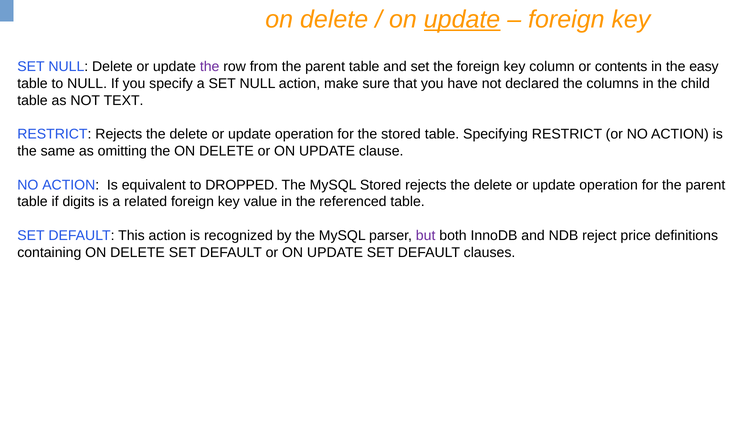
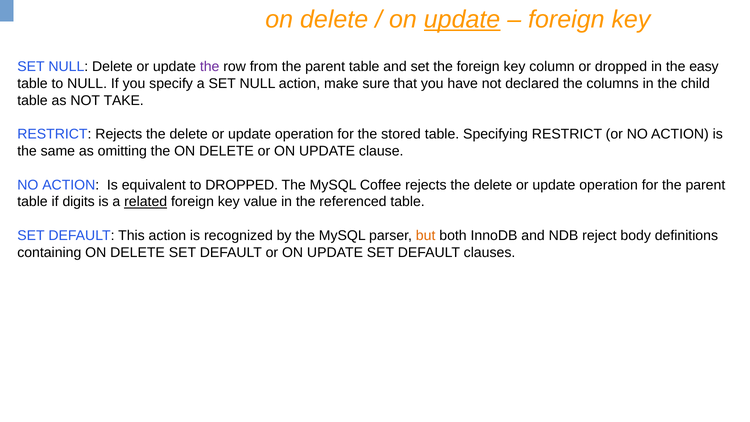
or contents: contents -> dropped (621, 67)
TEXT: TEXT -> TAKE (124, 101)
MySQL Stored: Stored -> Coffee (381, 185)
related underline: none -> present (146, 202)
but colour: purple -> orange (426, 236)
price: price -> body (636, 236)
